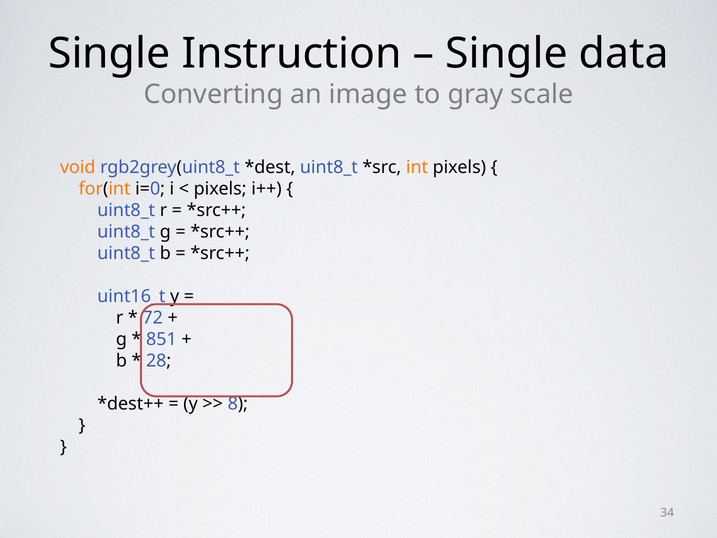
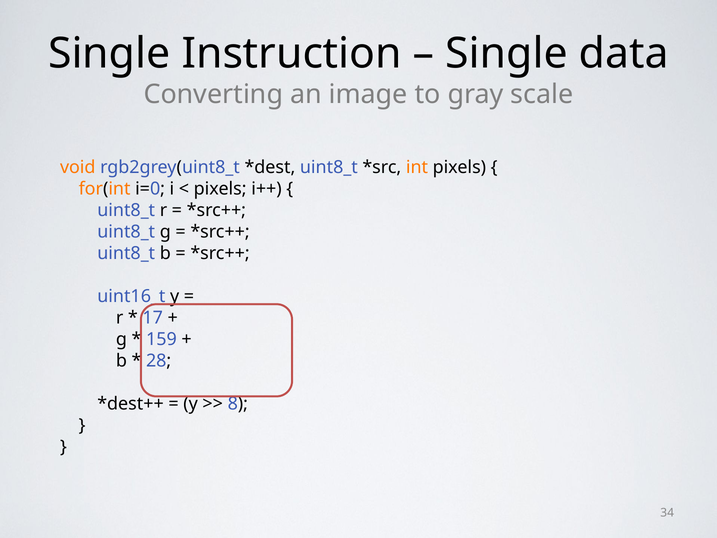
72: 72 -> 17 (153, 318)
851: 851 -> 159 (161, 339)
